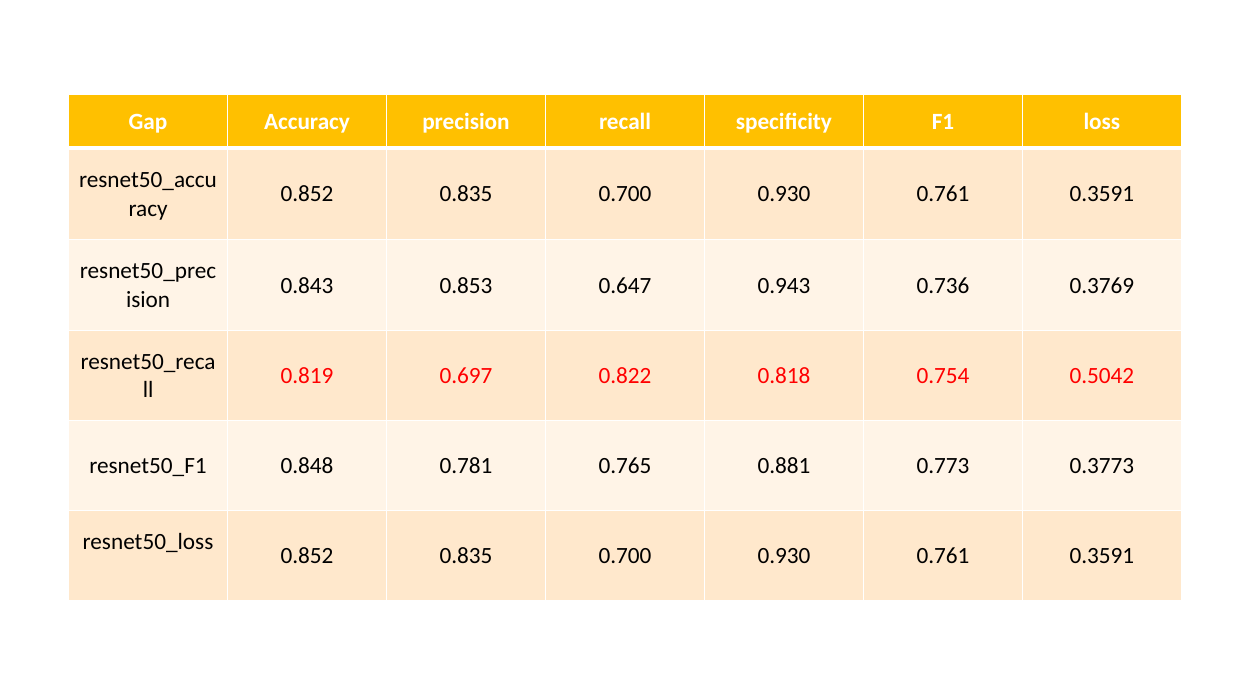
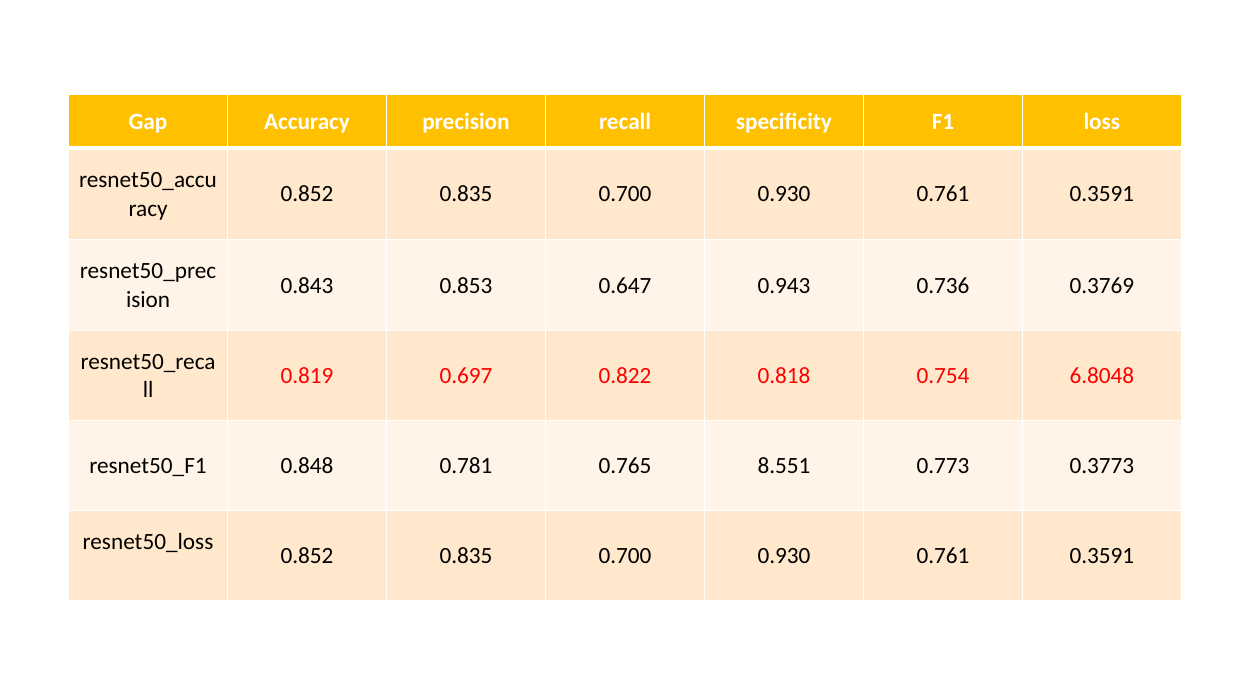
0.5042: 0.5042 -> 6.8048 (1102, 375)
0.881: 0.881 -> 8.551 (784, 466)
